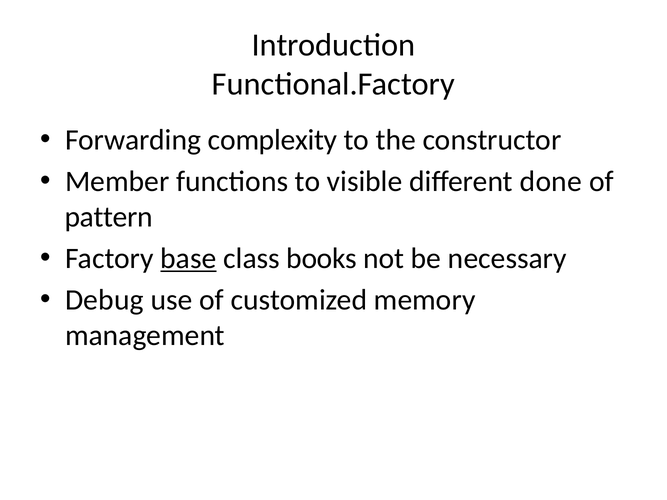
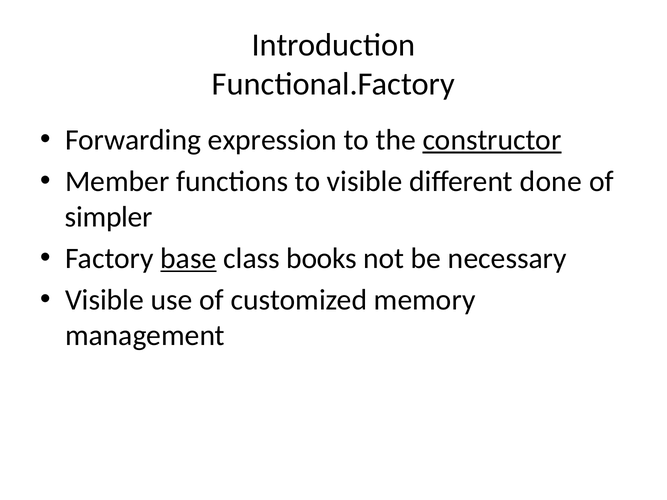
complexity: complexity -> expression (272, 140)
constructor underline: none -> present (492, 140)
pattern: pattern -> simpler (109, 217)
Debug: Debug -> Visible (104, 300)
